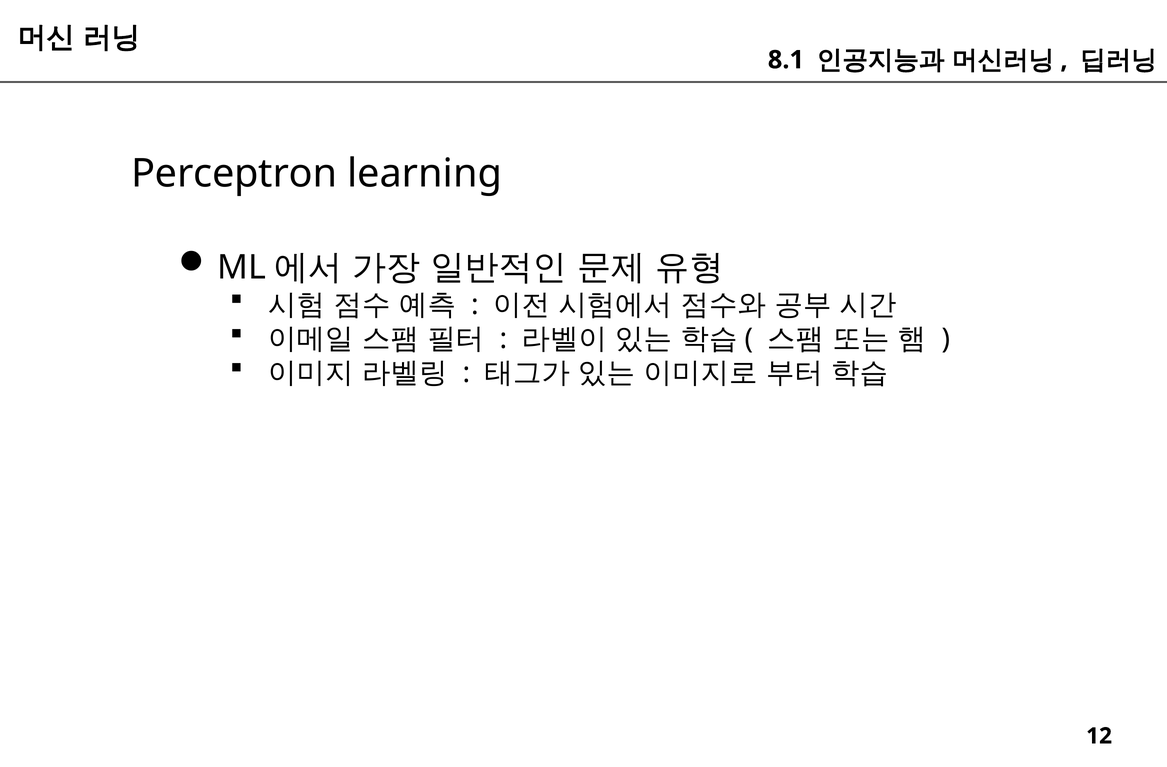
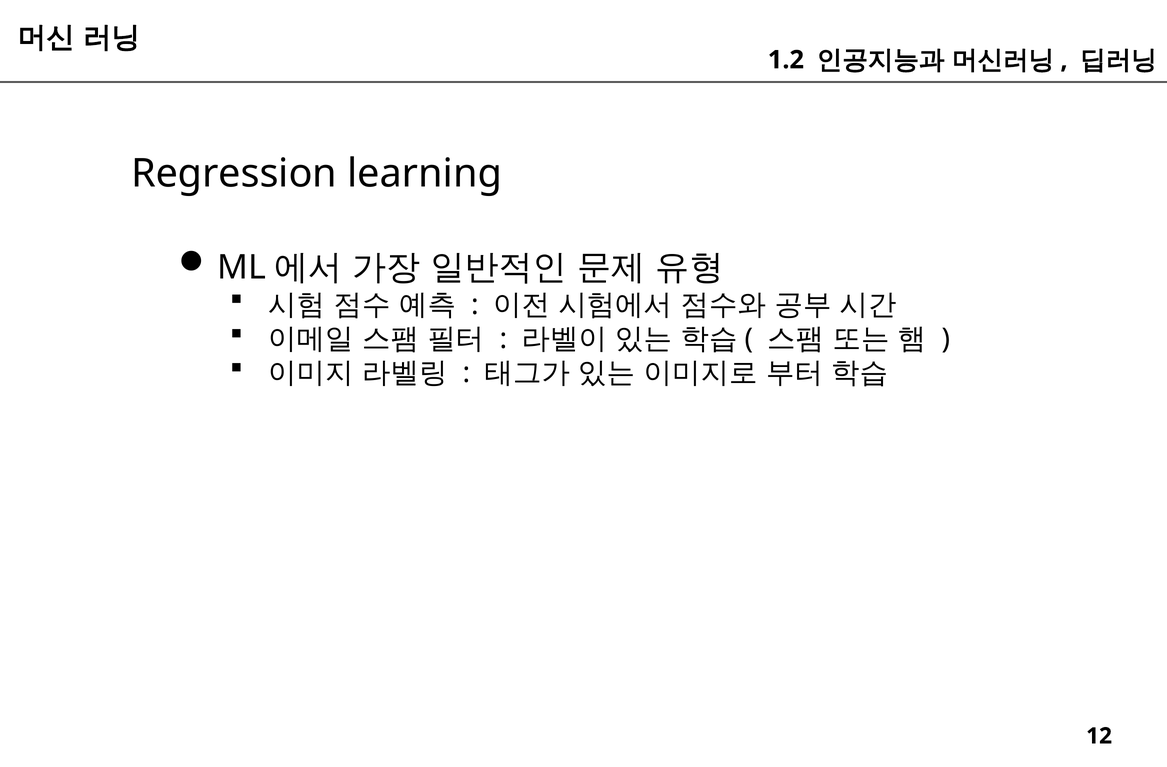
8.1: 8.1 -> 1.2 (786, 60)
Perceptron: Perceptron -> Regression (234, 173)
